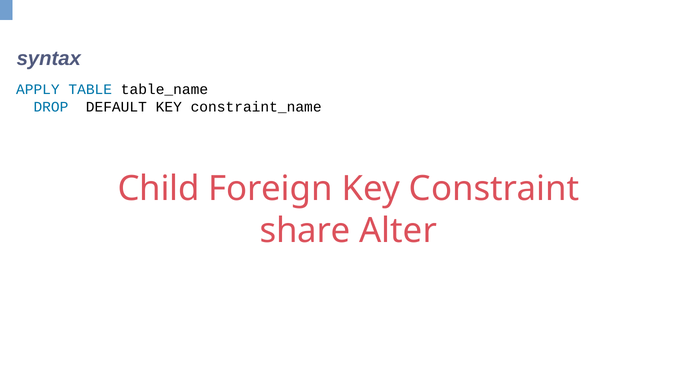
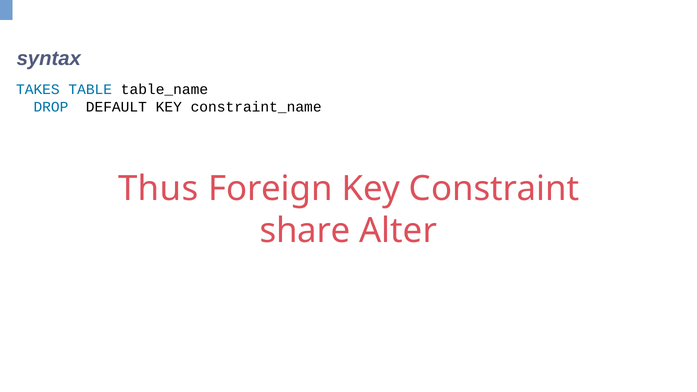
APPLY: APPLY -> TAKES (38, 90)
Child: Child -> Thus (158, 189)
